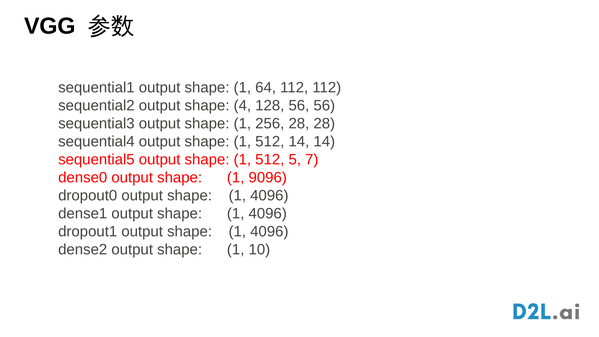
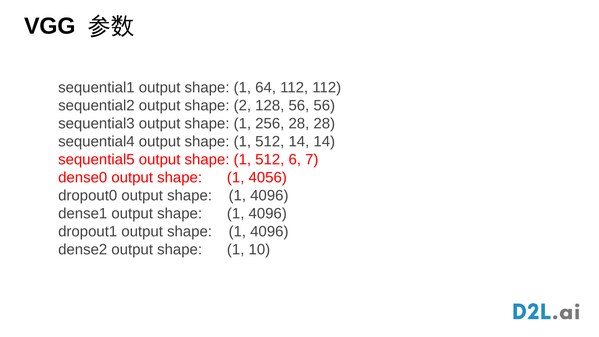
4: 4 -> 2 (242, 106)
5: 5 -> 6 (295, 160)
9096: 9096 -> 4056 (268, 178)
